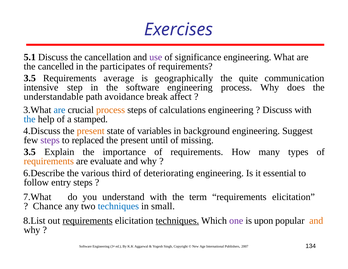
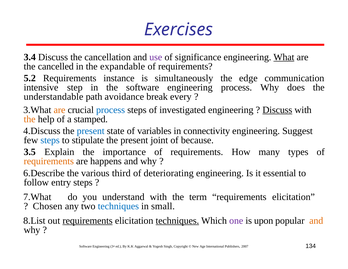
5.1: 5.1 -> 3.4 (30, 57)
What underline: none -> present (284, 57)
participates: participates -> expandable (123, 66)
3.5: 3.5 -> 5.2 (30, 78)
average: average -> instance (119, 78)
geographically: geographically -> simultaneously (184, 78)
quite: quite -> edge (248, 78)
affect: affect -> every (181, 97)
are colour: blue -> orange (60, 110)
process colour: orange -> blue (111, 110)
calculations: calculations -> investigated (183, 110)
Discuss underline: none -> present (277, 110)
the colour: blue -> orange (30, 119)
present colour: orange -> blue (91, 131)
background: background -> connectivity (207, 131)
steps colour: purple -> blue (50, 140)
replaced: replaced -> stipulate (88, 140)
until: until -> joint (159, 140)
missing: missing -> because (197, 140)
evaluate: evaluate -> happens (106, 161)
Chance: Chance -> Chosen (48, 206)
